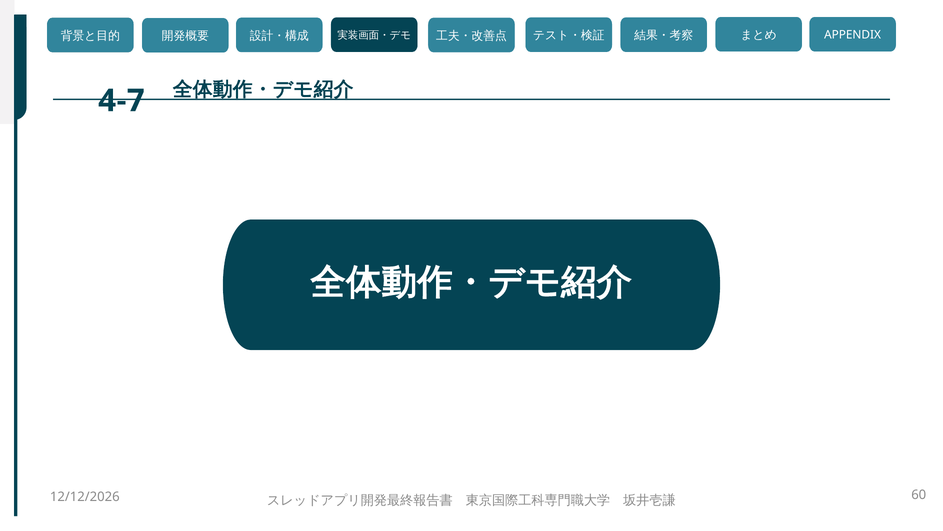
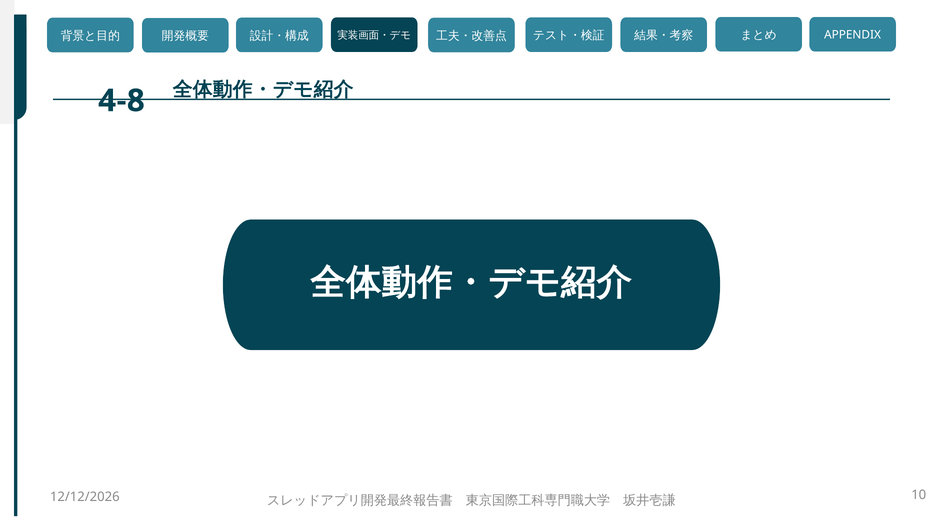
4-7: 4-7 -> 4-8 (121, 101)
60: 60 -> 10 (919, 494)
